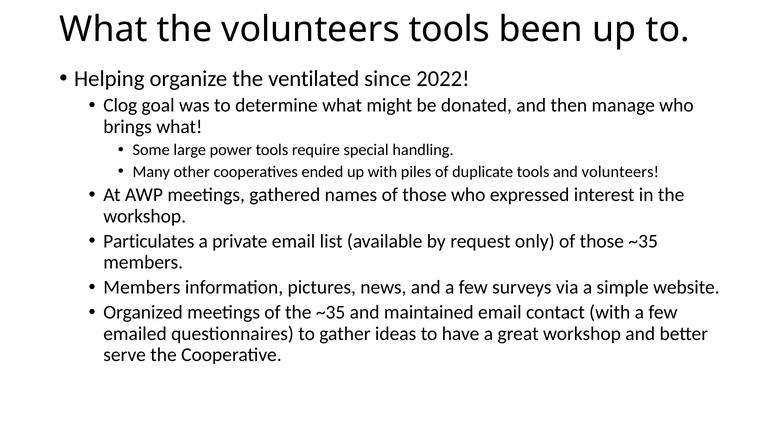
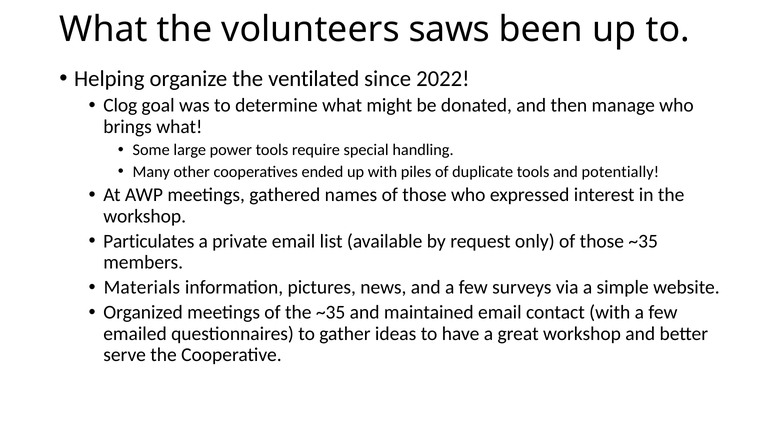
volunteers tools: tools -> saws (449, 29)
and volunteers: volunteers -> potentially (620, 172)
Members: Members -> Materials (142, 287)
